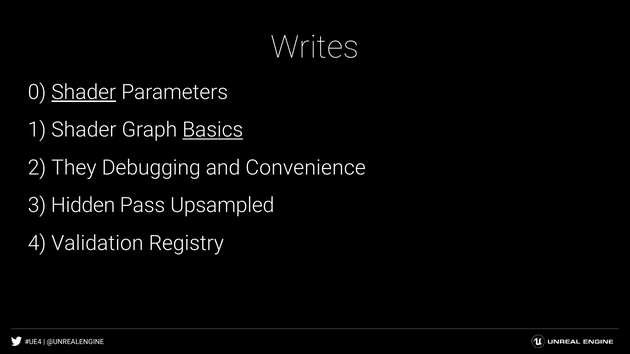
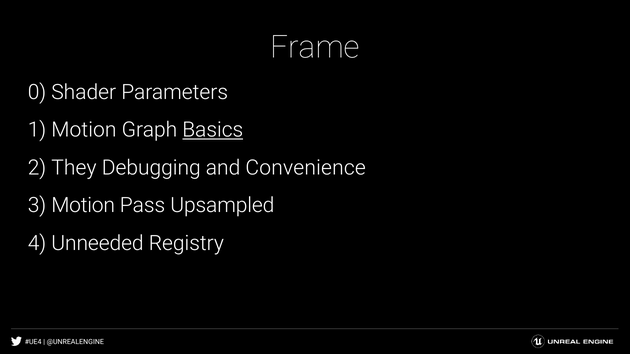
Writes: Writes -> Frame (315, 47)
Shader underline: present -> none (84, 92)
1 Shader: Shader -> Motion (84, 130)
3 Hidden: Hidden -> Motion (83, 206)
Validation: Validation -> Unneeded (97, 244)
